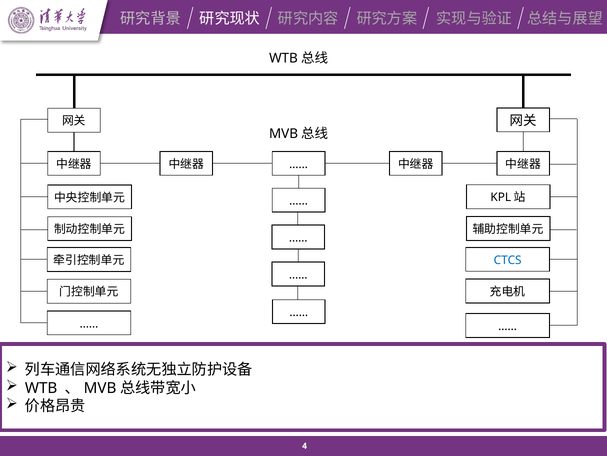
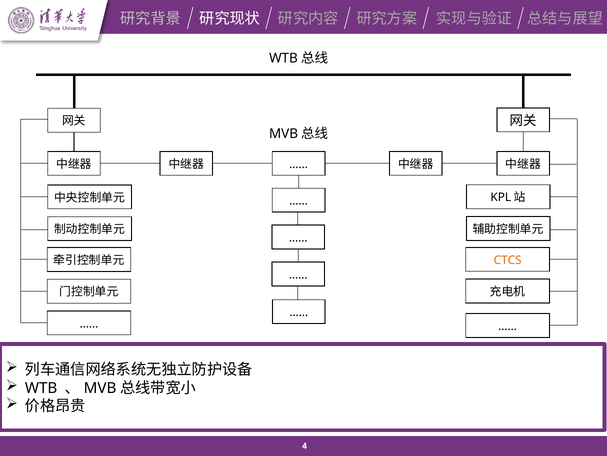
CTCS colour: blue -> orange (508, 260)
